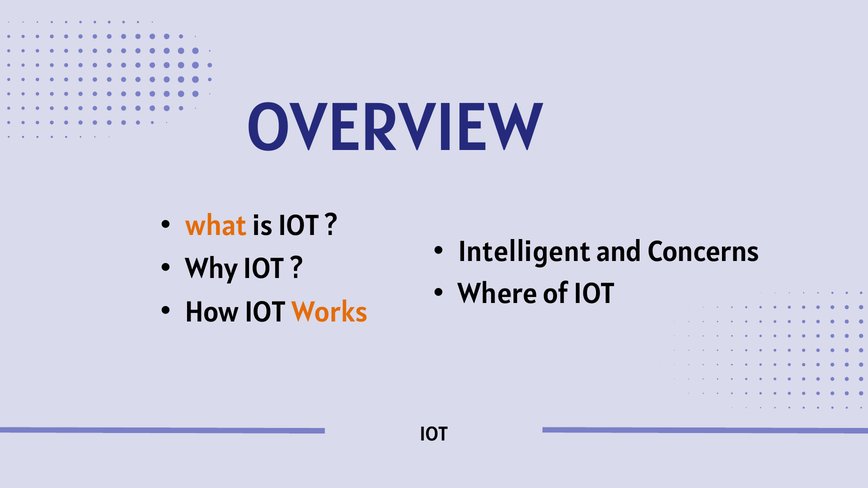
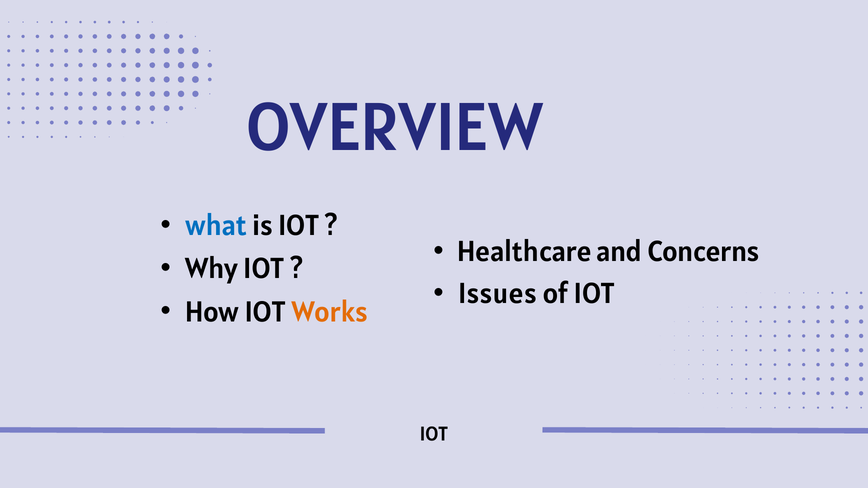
what colour: orange -> blue (216, 226)
Intelligent: Intelligent -> Healthcare (525, 252)
Where: Where -> Issues (497, 294)
